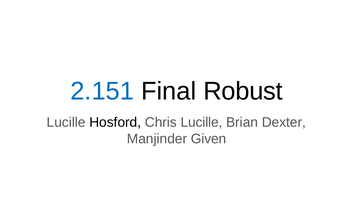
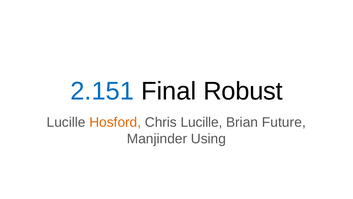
Hosford colour: black -> orange (115, 122)
Dexter: Dexter -> Future (284, 122)
Given: Given -> Using (208, 139)
